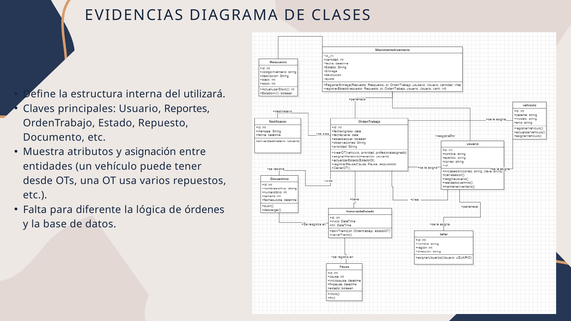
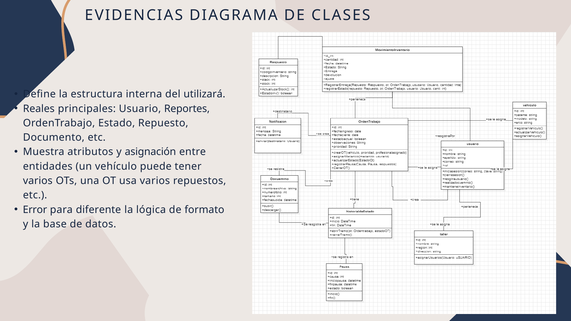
Claves: Claves -> Reales (39, 109)
desde: desde -> varios (38, 181)
Falta: Falta -> Error (35, 210)
órdenes: órdenes -> formato (204, 210)
